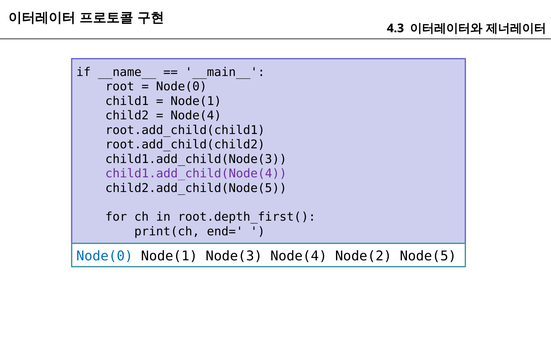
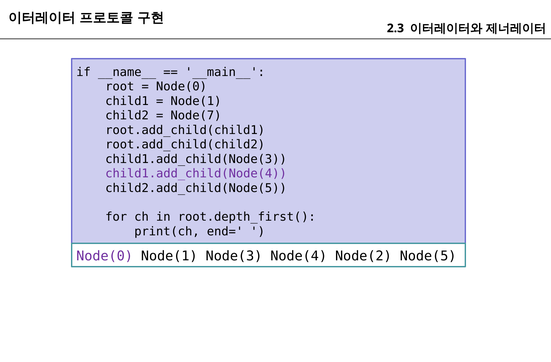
4.3: 4.3 -> 2.3 (395, 28)
Node(4: Node(4 -> Node(7 (196, 116)
Node(0 colour: blue -> purple (105, 256)
